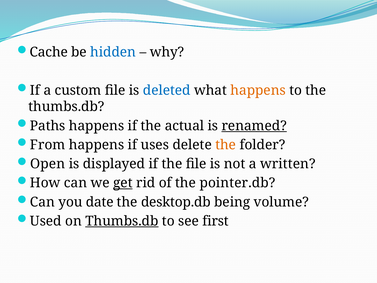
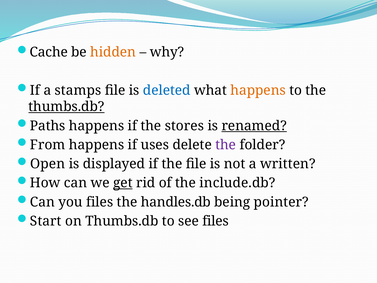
hidden colour: blue -> orange (113, 52)
custom: custom -> stamps (78, 90)
thumbs.db underline: none -> present (66, 107)
actual: actual -> stores (184, 126)
the colour: orange -> purple (226, 145)
pointer.db: pointer.db -> include.db (237, 183)
you date: date -> files (100, 202)
desktop.db: desktop.db -> handles.db (176, 202)
volume: volume -> pointer (281, 202)
Used: Used -> Start (46, 221)
Thumbs.db underline: present -> none (122, 221)
see first: first -> files (216, 221)
